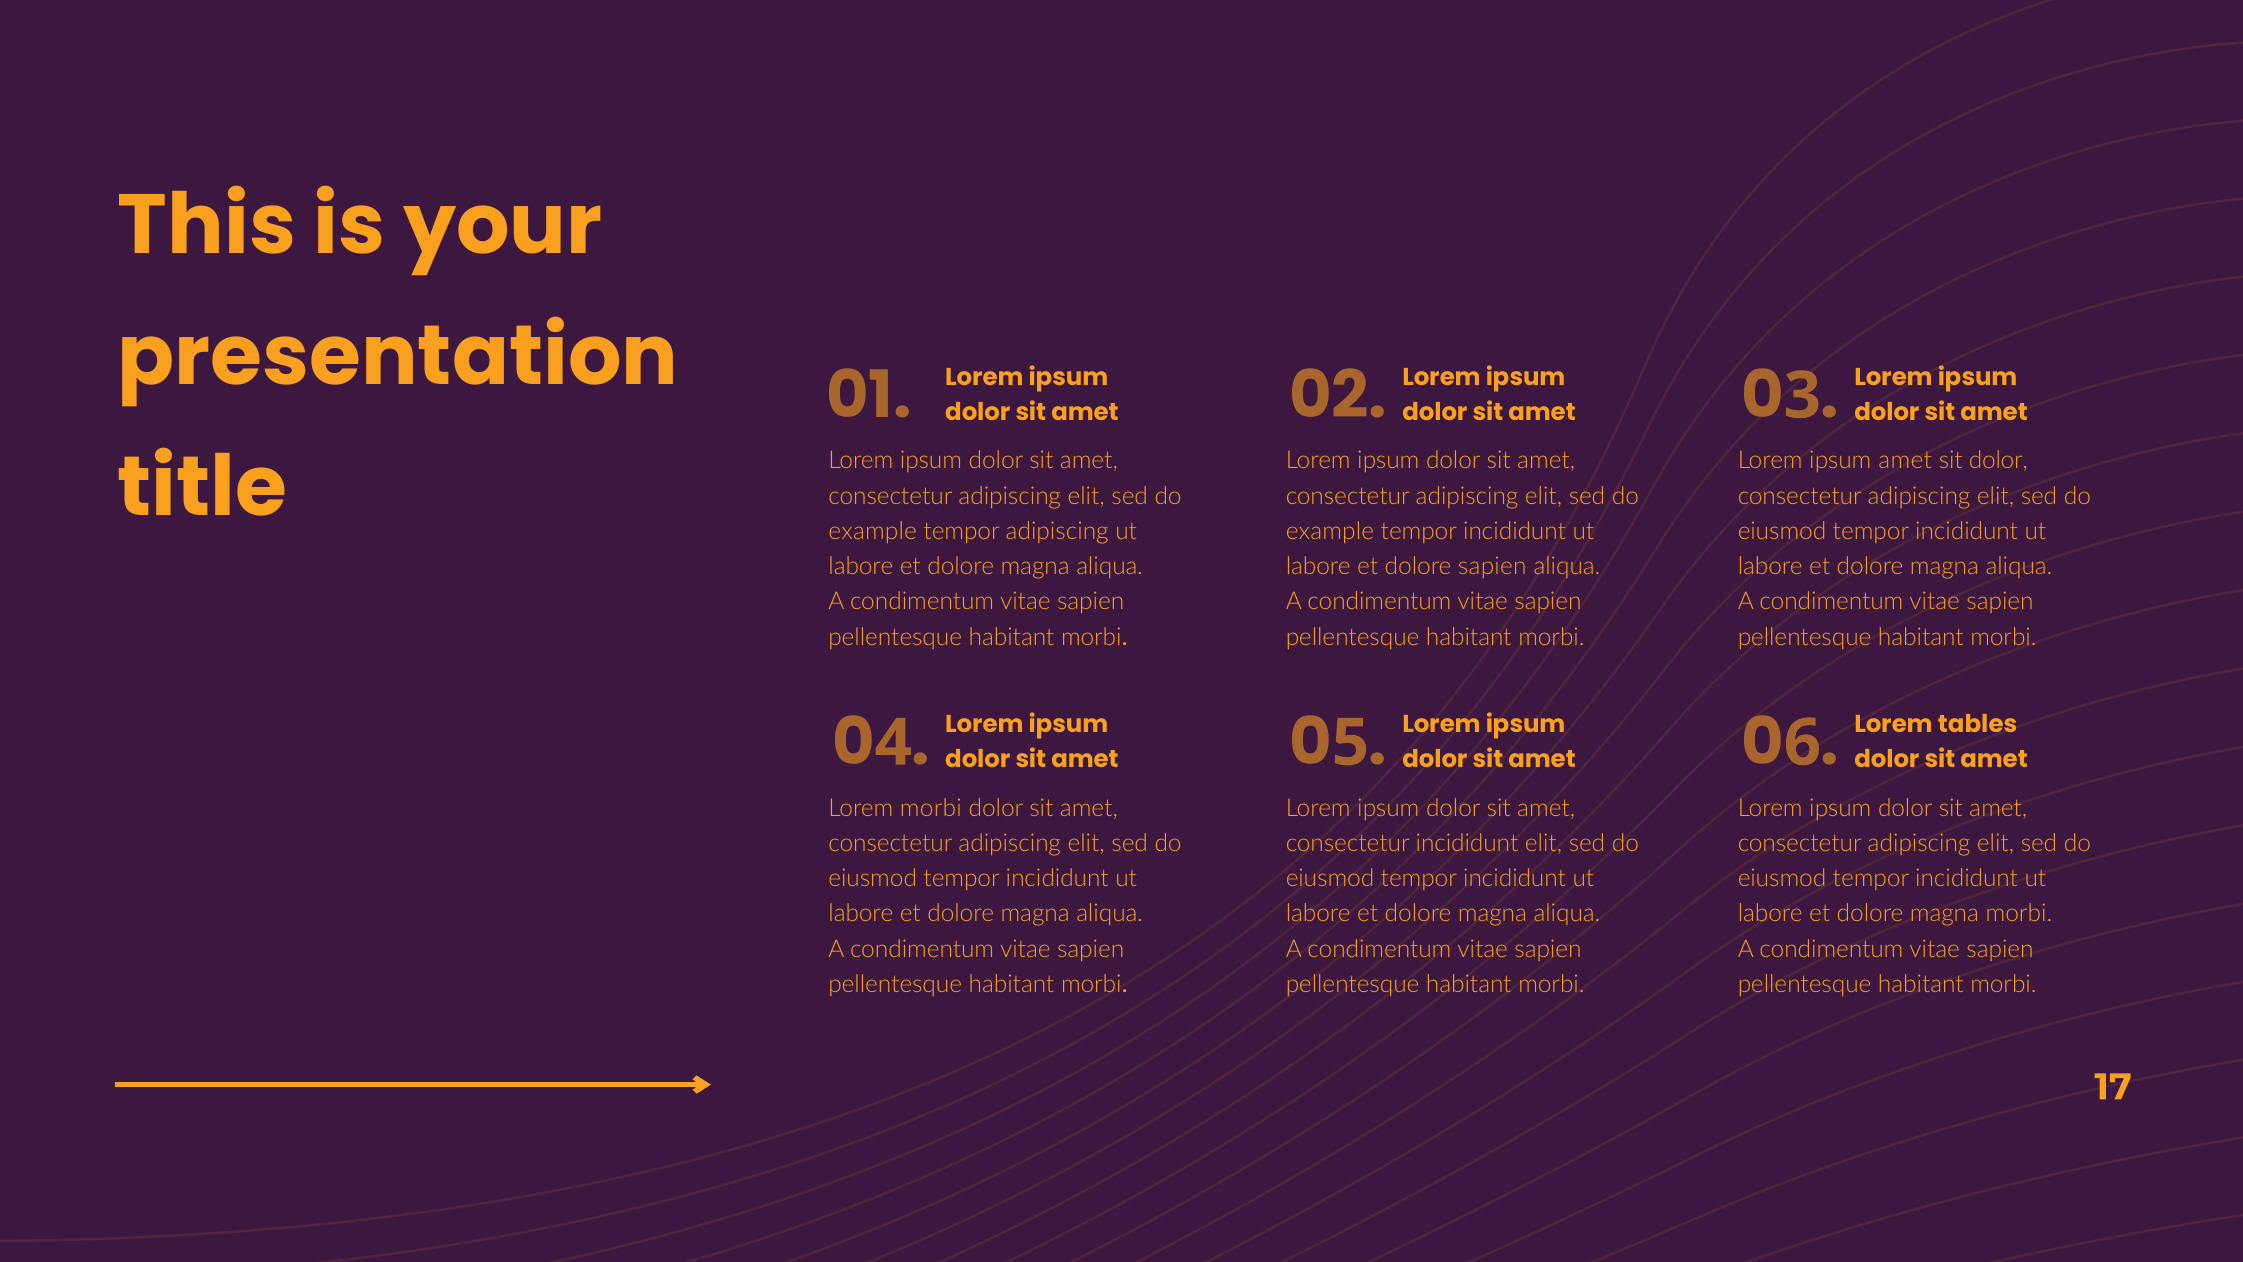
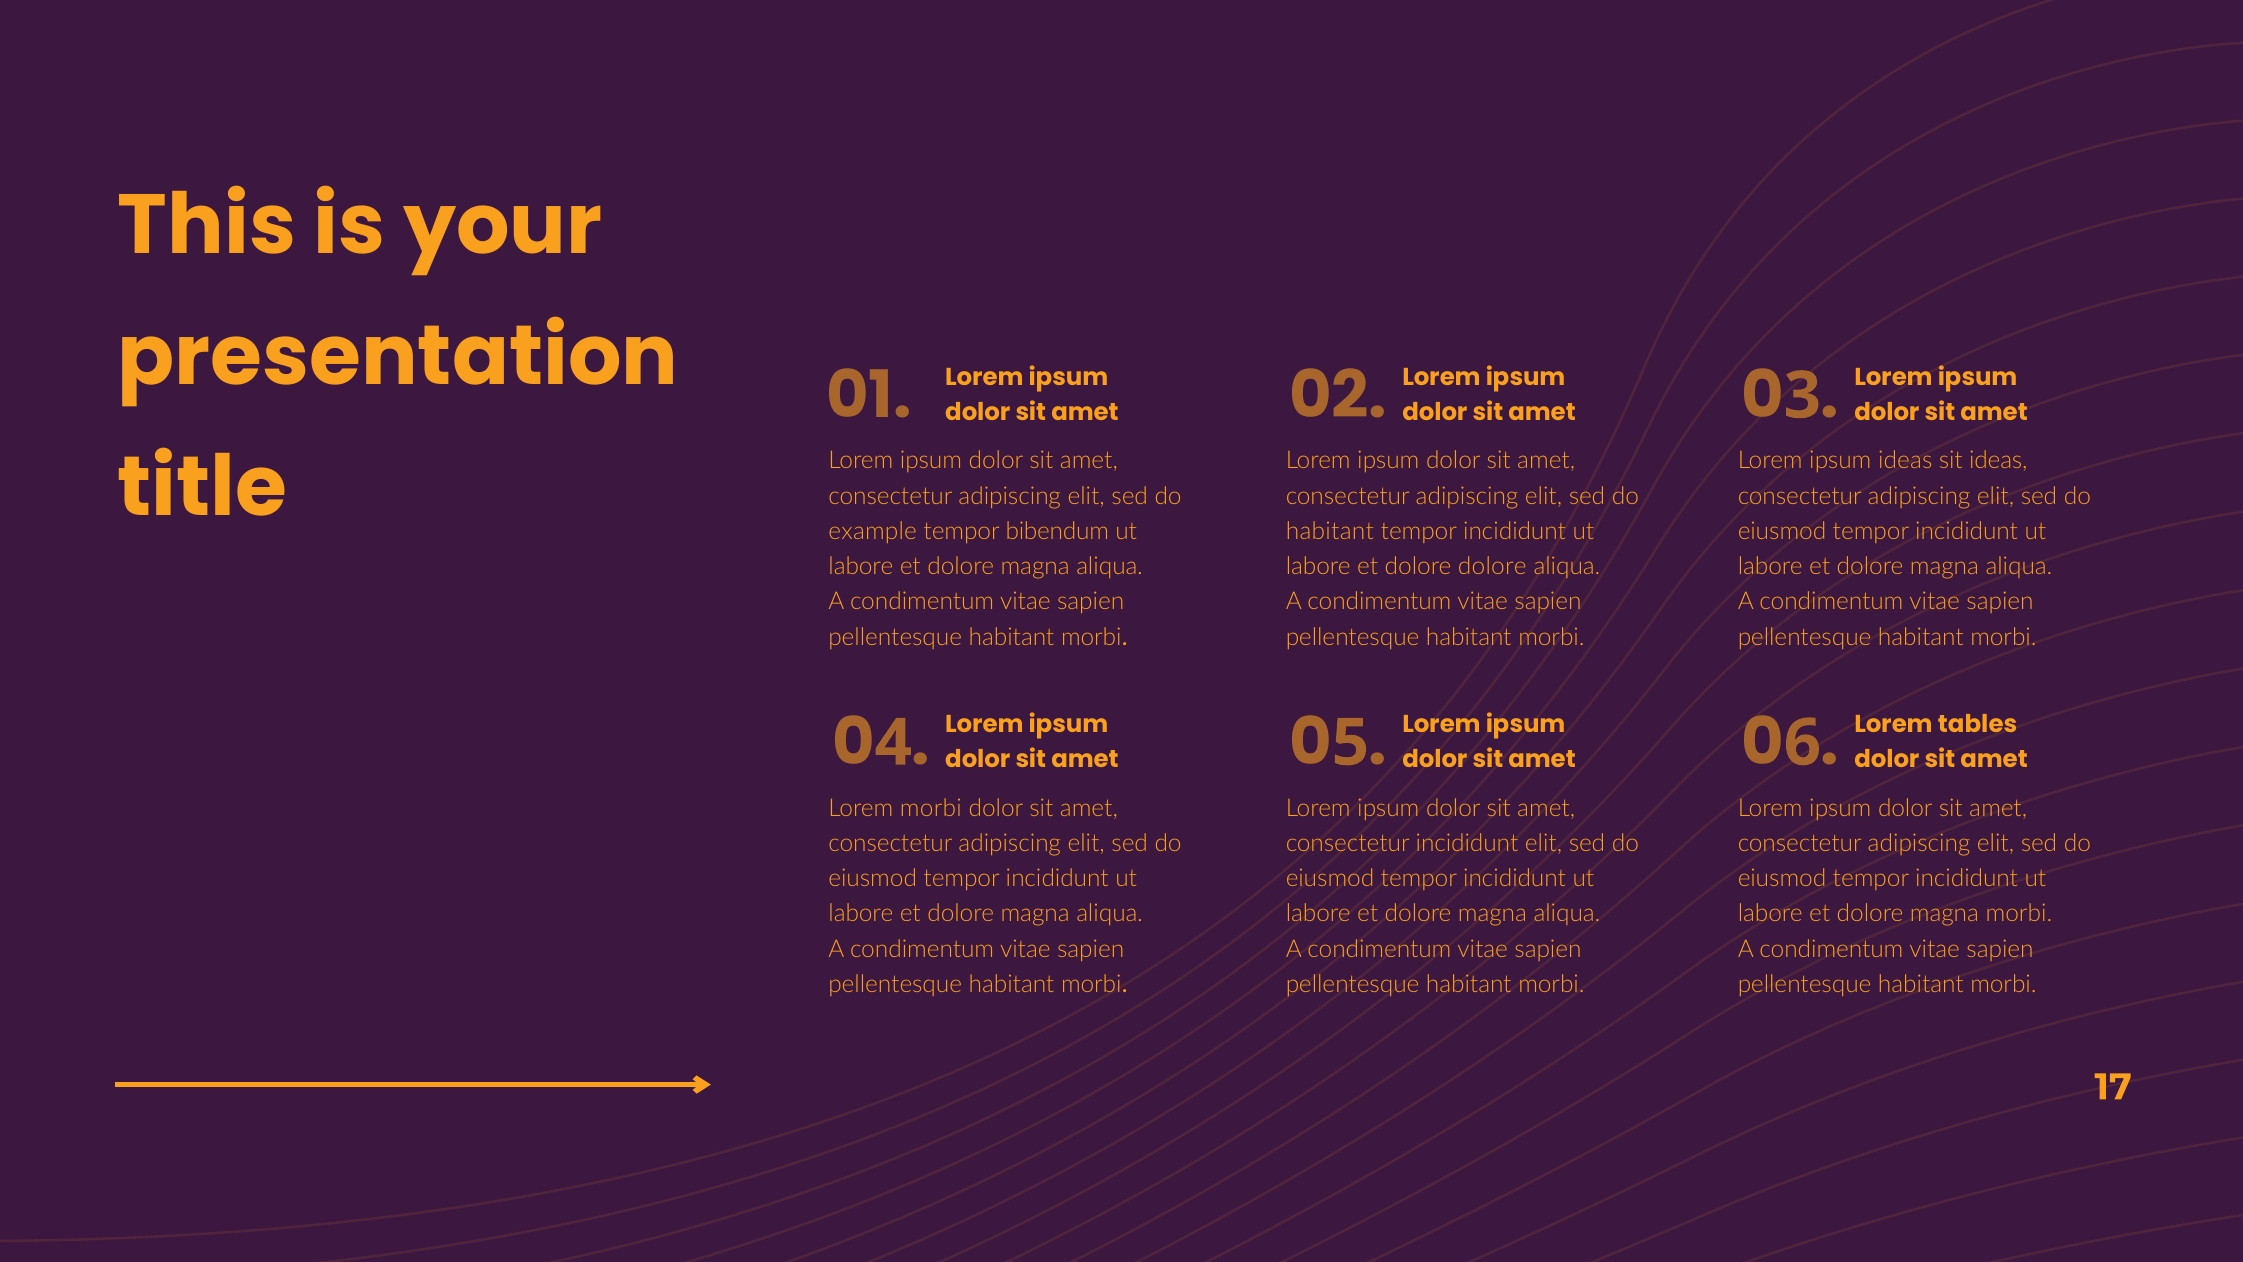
ipsum amet: amet -> ideas (1905, 461)
sit dolor: dolor -> ideas (1998, 461)
tempor adipiscing: adipiscing -> bibendum (1057, 531)
example: example -> habitant (1330, 531)
dolore sapien: sapien -> dolore (1492, 566)
